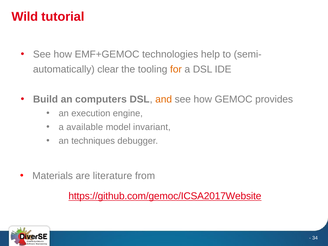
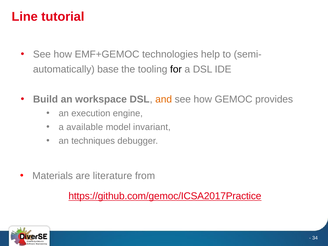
Wild: Wild -> Line (25, 17)
clear: clear -> base (108, 69)
for colour: orange -> black (176, 69)
computers: computers -> workspace (101, 99)
https://github.com/gemoc/ICSA2017Website: https://github.com/gemoc/ICSA2017Website -> https://github.com/gemoc/ICSA2017Practice (165, 196)
